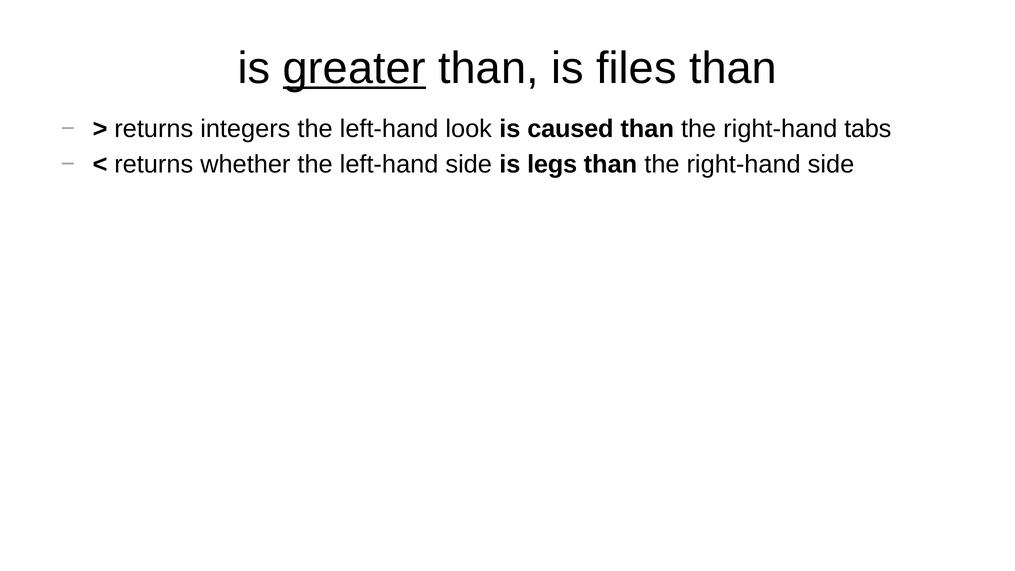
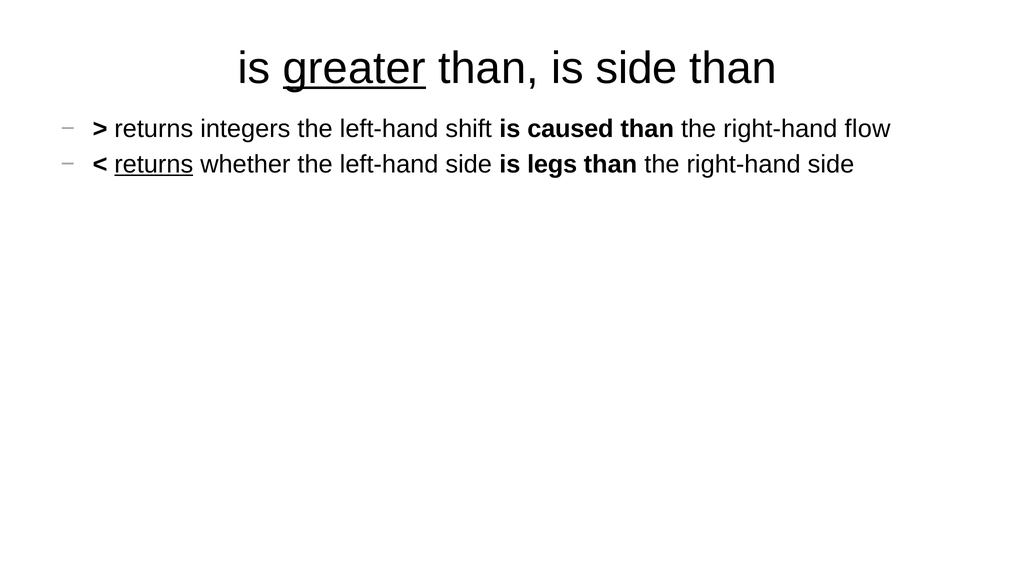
is files: files -> side (637, 68)
look: look -> shift (469, 129)
tabs: tabs -> flow (868, 129)
returns underline: none -> present (154, 165)
